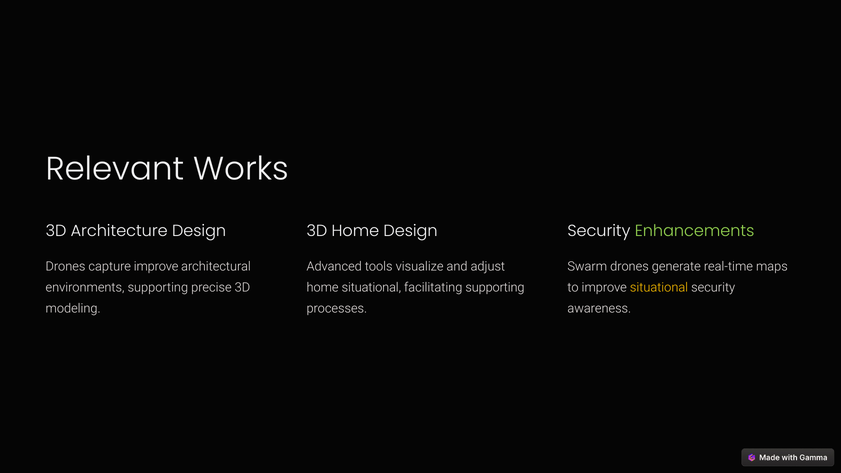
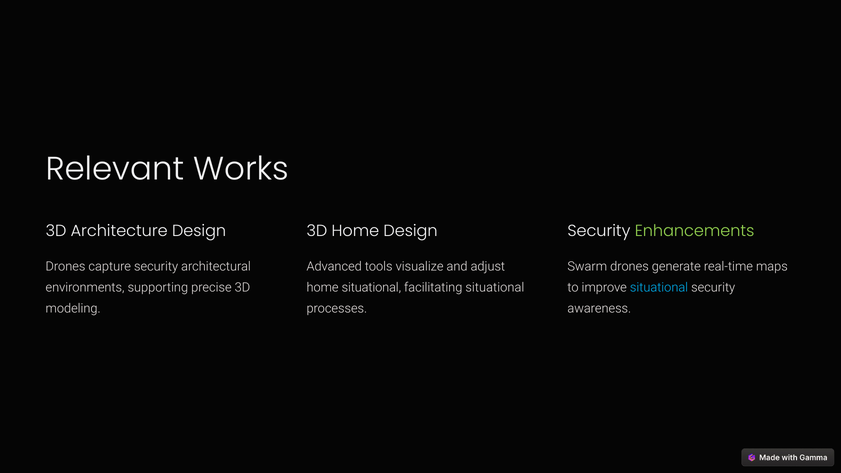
capture improve: improve -> security (156, 267)
facilitating supporting: supporting -> situational (495, 288)
situational colour: yellow -> light blue (659, 288)
